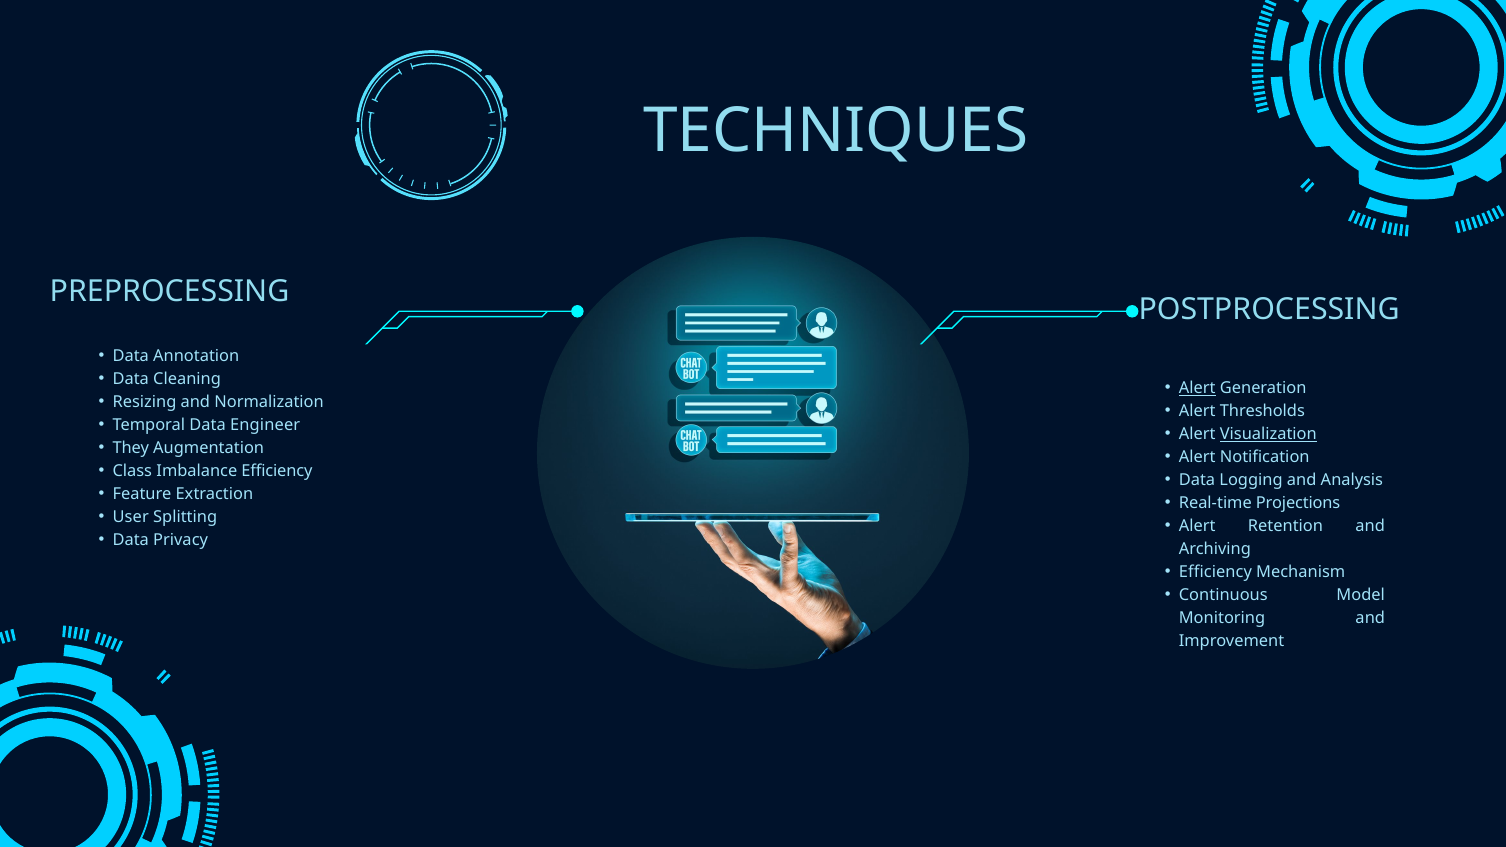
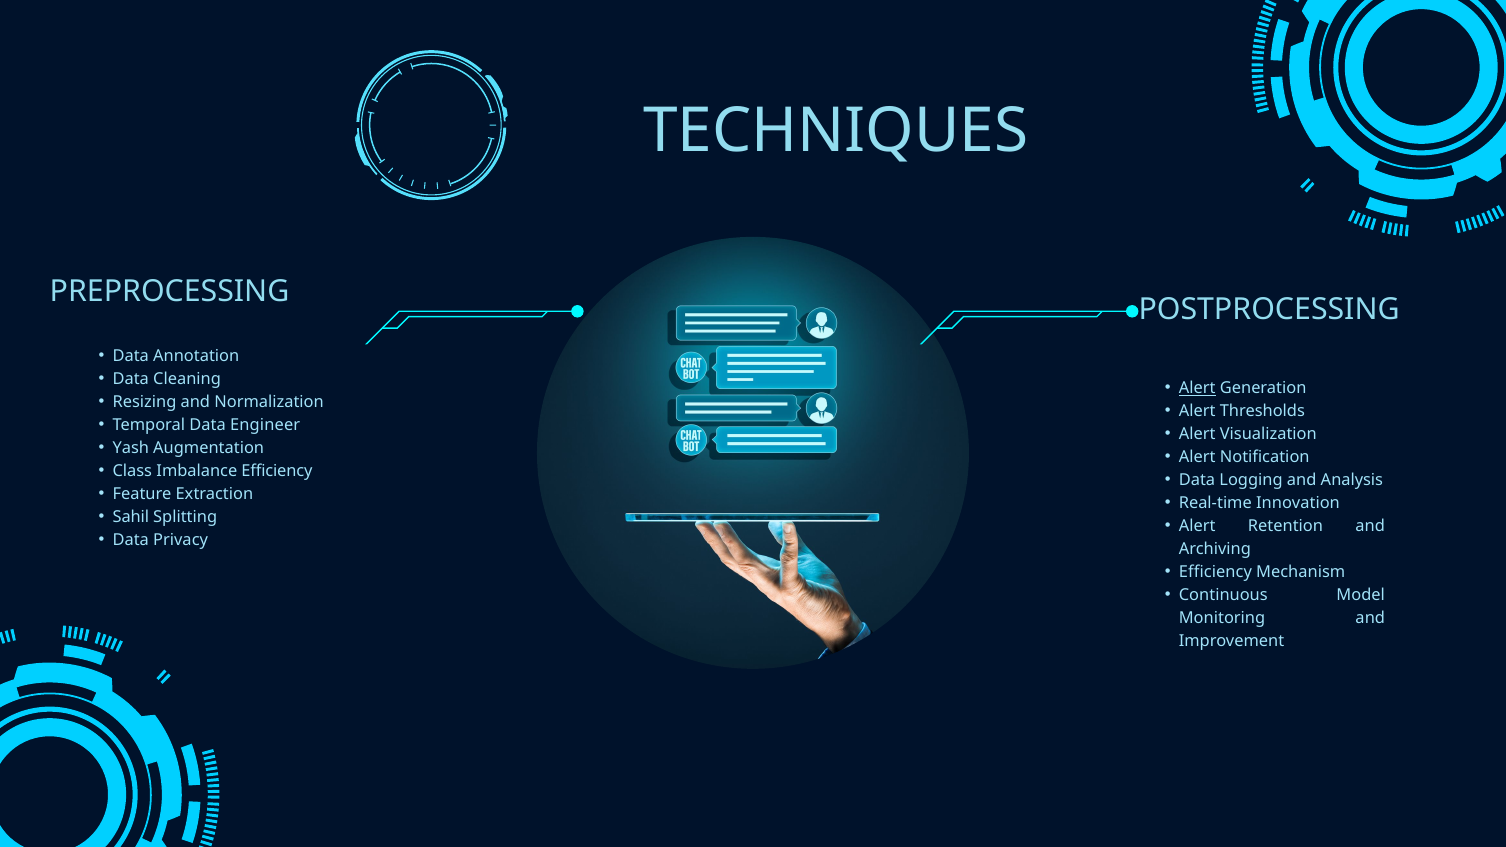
Visualization underline: present -> none (1268, 434)
They: They -> Yash (131, 448)
Projections: Projections -> Innovation (1298, 503)
User: User -> Sahil (131, 517)
